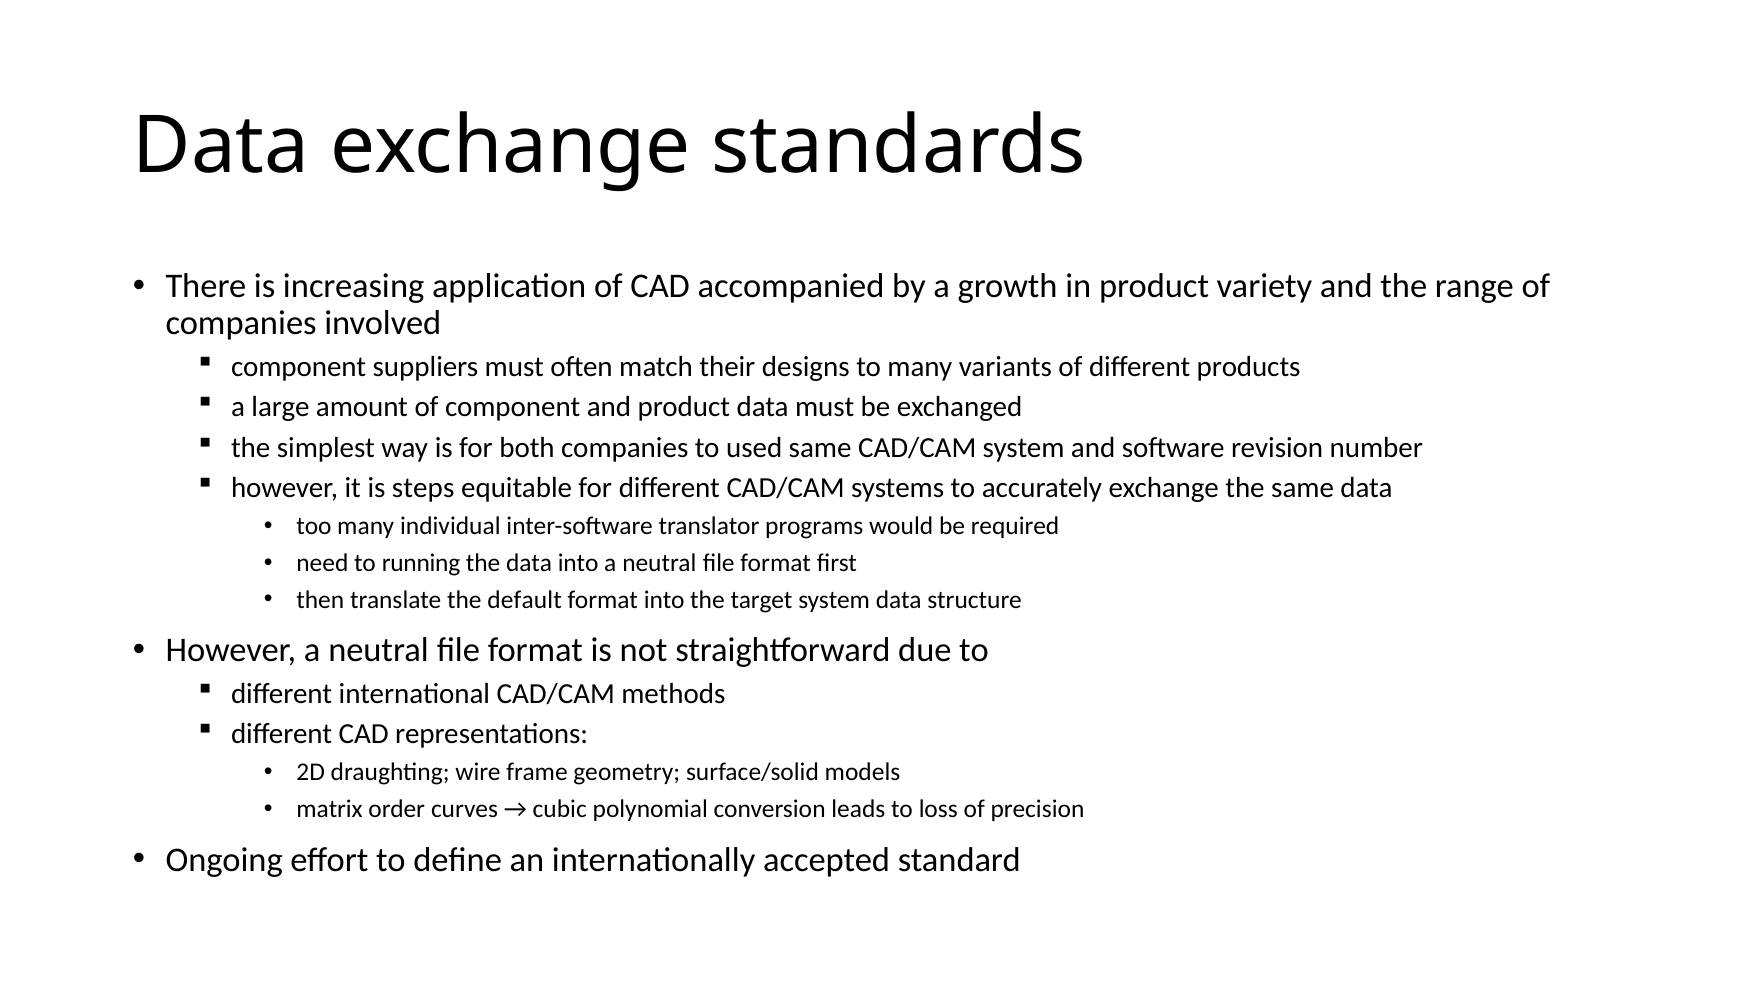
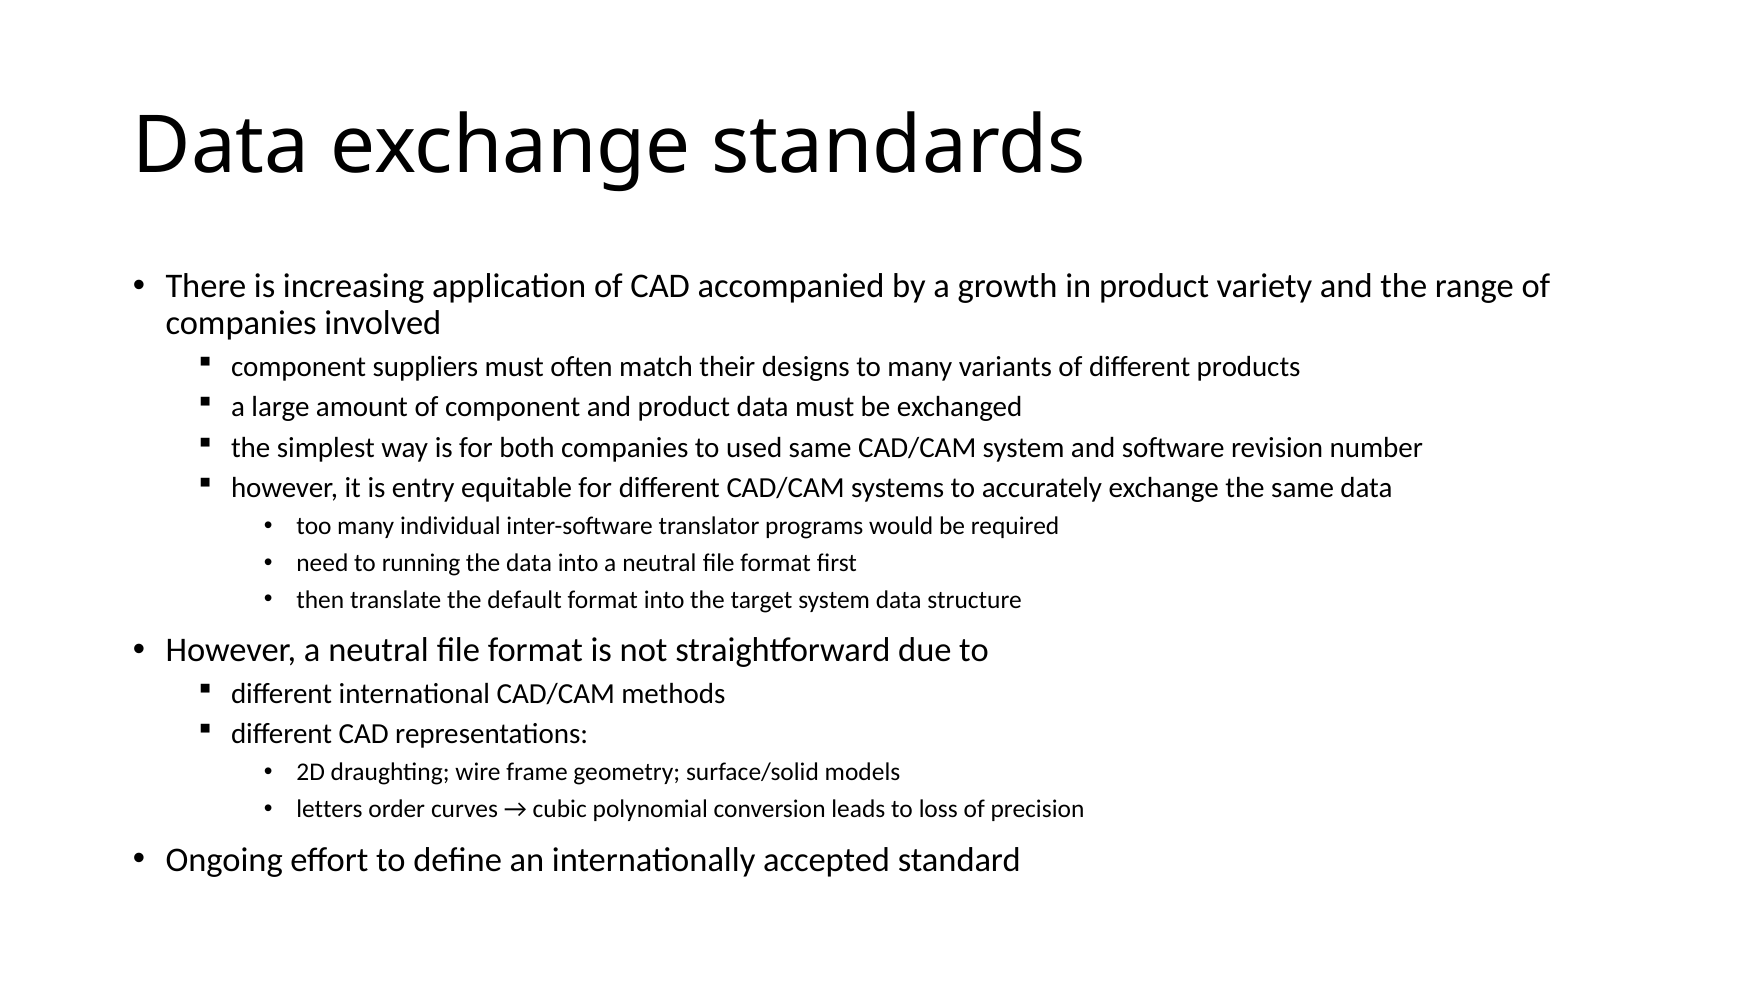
steps: steps -> entry (423, 488)
matrix: matrix -> letters (330, 809)
